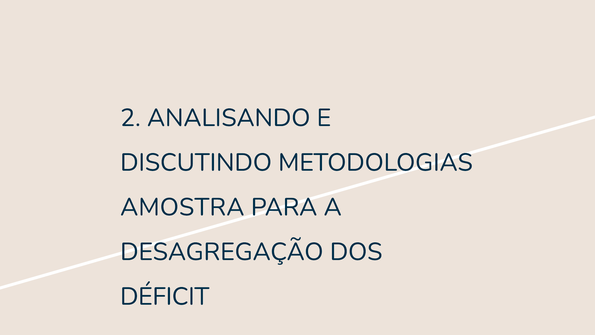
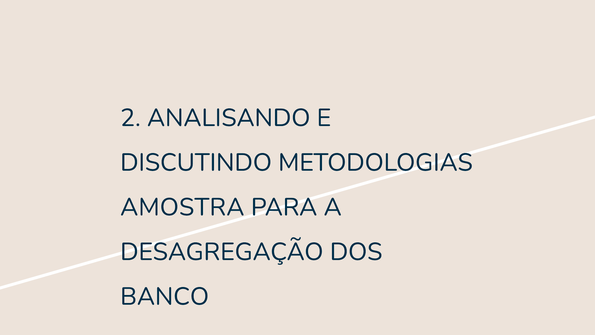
DÉFICIT: DÉFICIT -> BANCO (165, 296)
